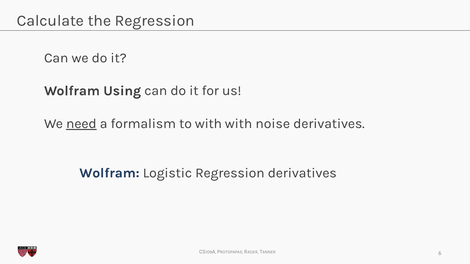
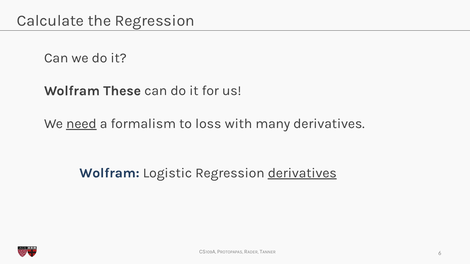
Using: Using -> These (122, 91)
to with: with -> loss (208, 124)
noise: noise -> many (273, 124)
derivatives underline: none -> present (302, 173)
